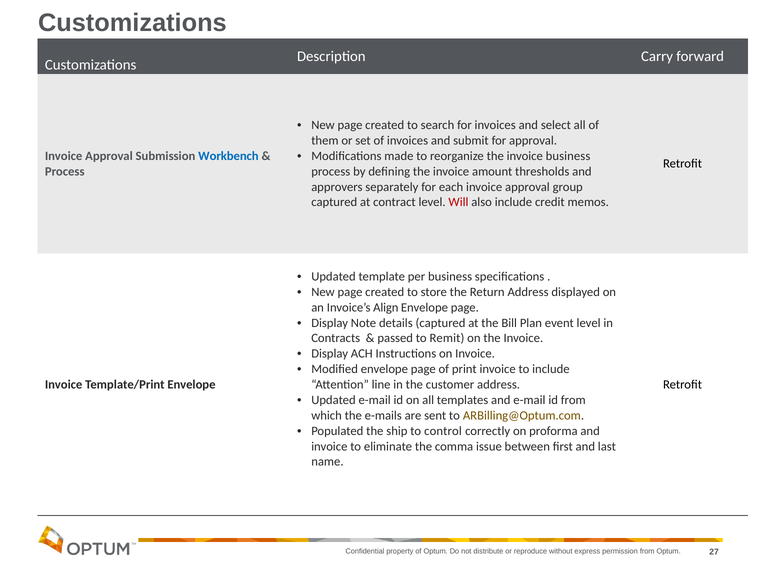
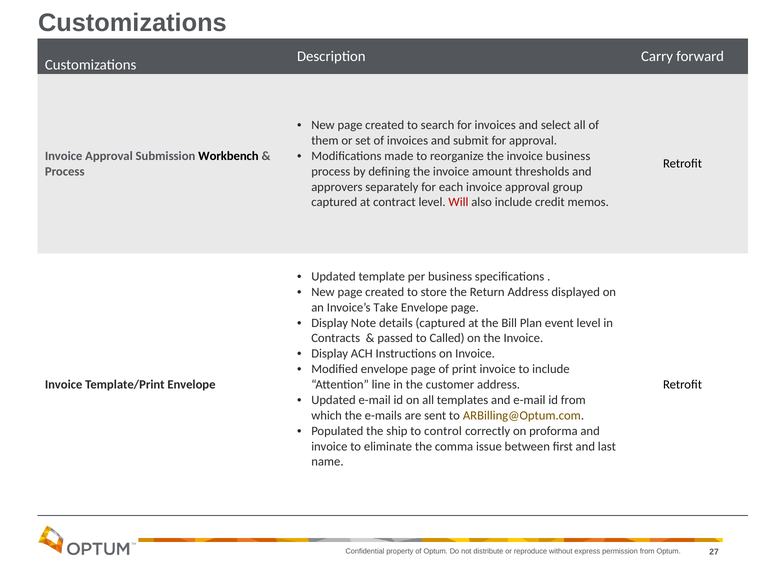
Workbench colour: blue -> black (228, 156)
Align: Align -> Take (386, 308)
Remit: Remit -> Called (447, 339)
